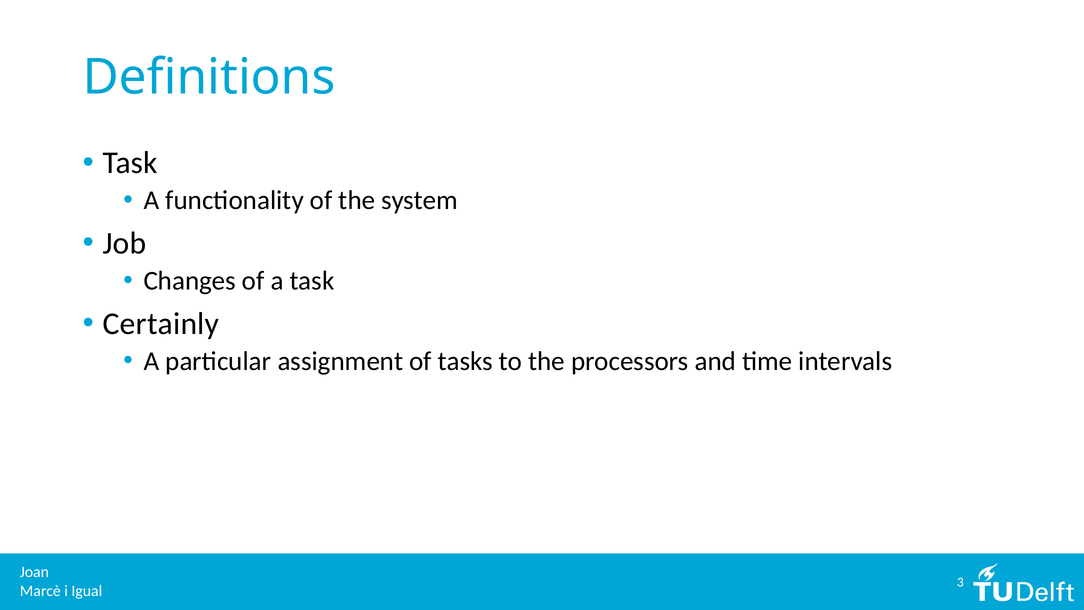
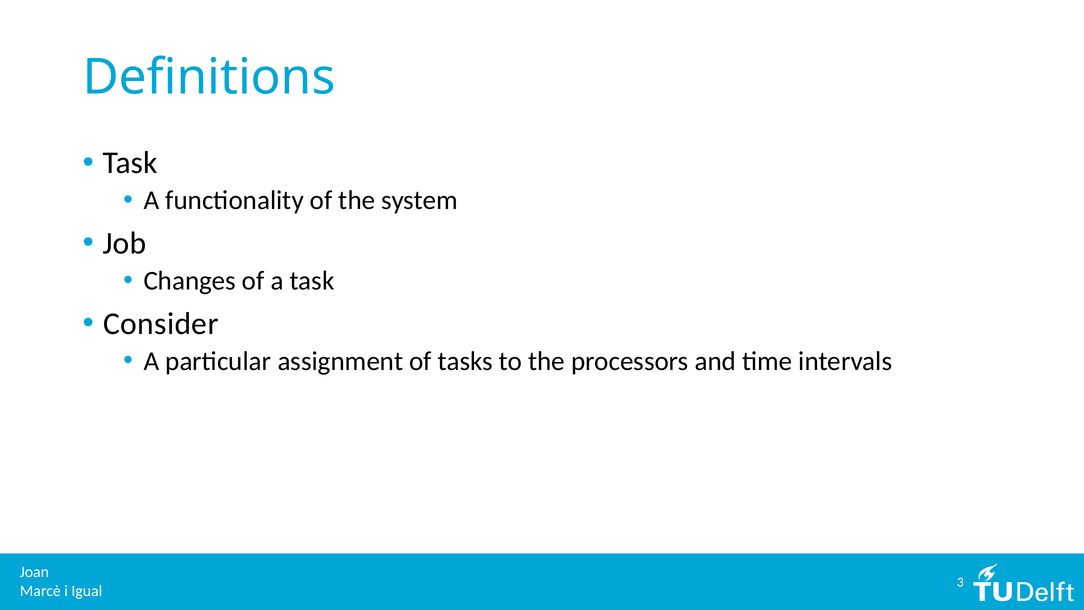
Certainly: Certainly -> Consider (161, 324)
